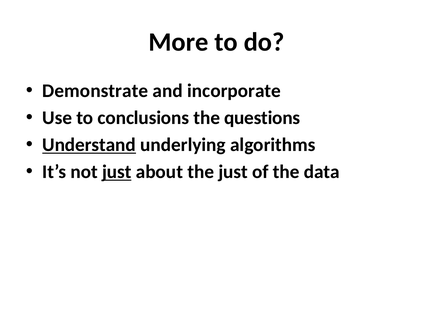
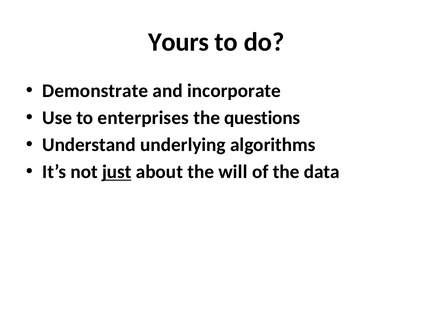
More: More -> Yours (179, 42)
conclusions: conclusions -> enterprises (143, 118)
Understand underline: present -> none (89, 145)
the just: just -> will (233, 172)
